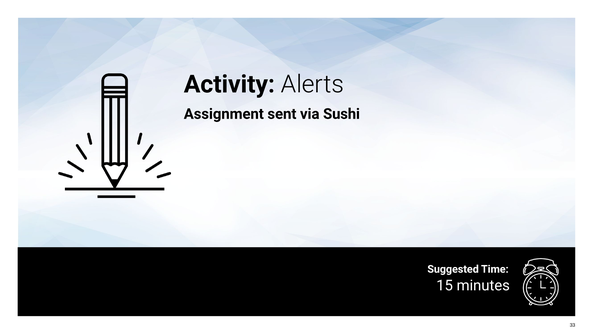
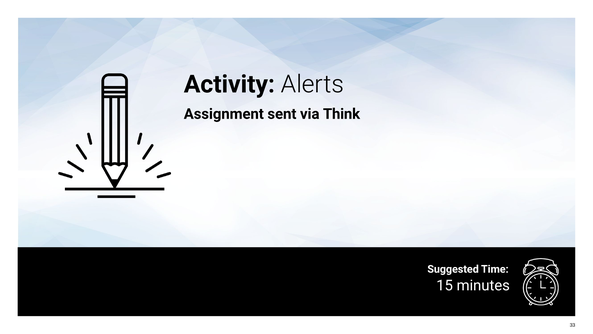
Sushi: Sushi -> Think (342, 114)
